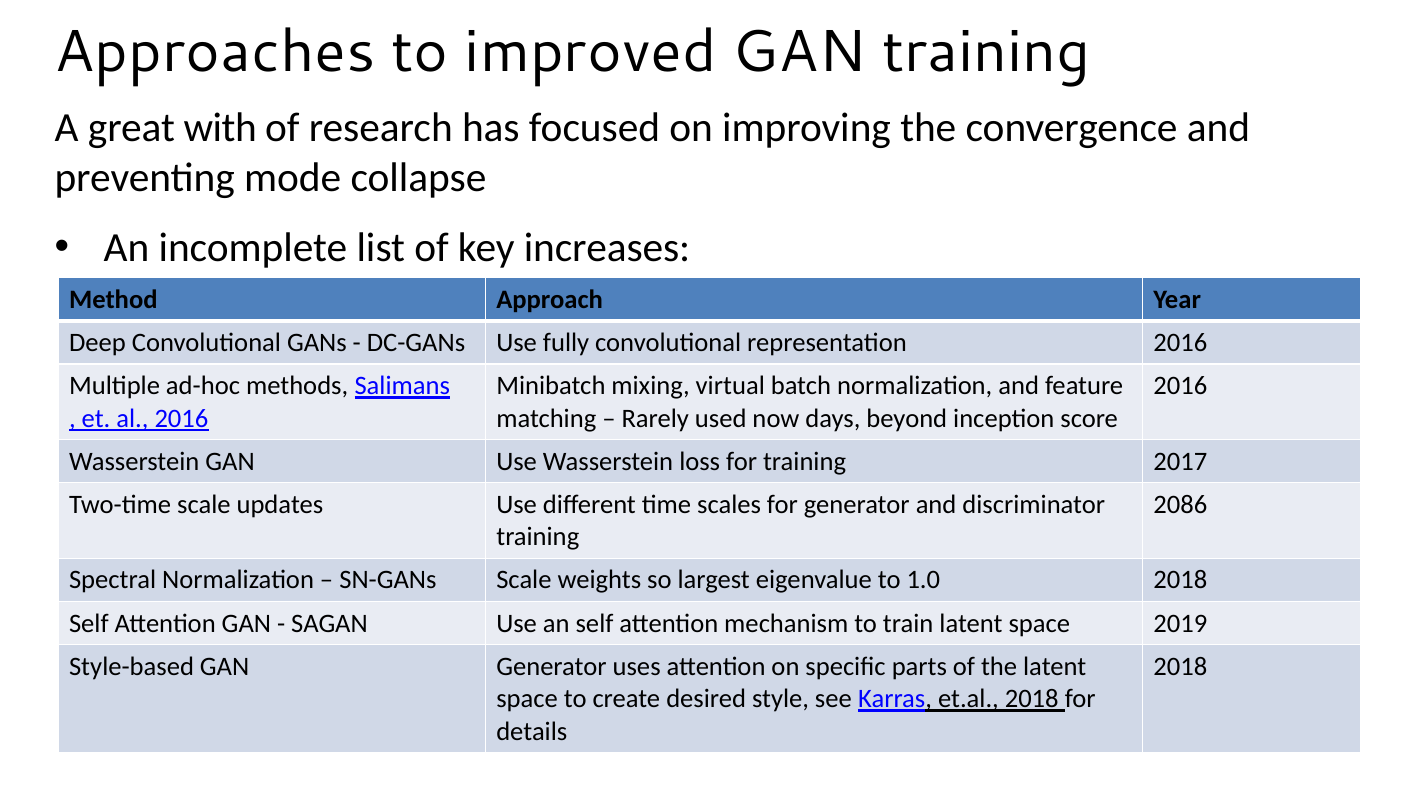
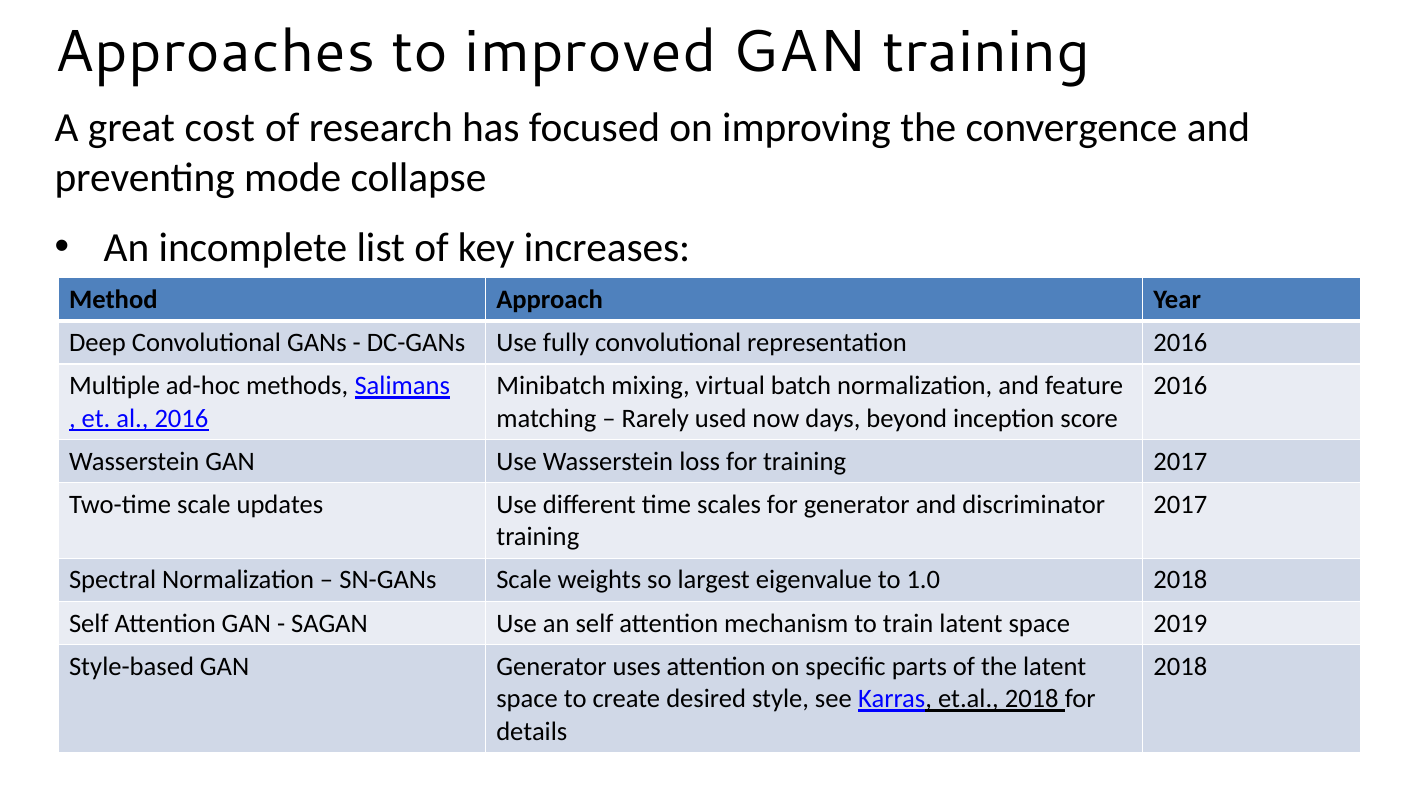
with: with -> cost (220, 128)
2086: 2086 -> 2017 (1180, 505)
